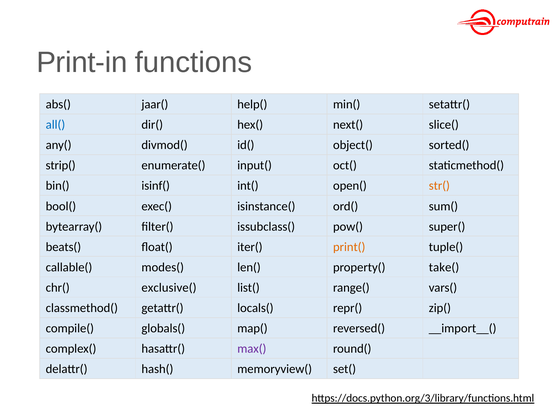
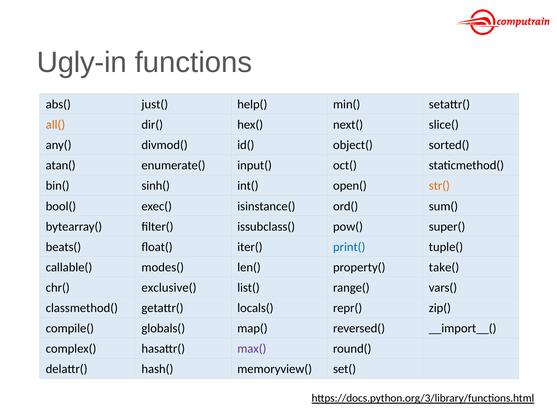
Print-in: Print-in -> Ugly-in (82, 62)
jaar(: jaar( -> just( (155, 104)
all( colour: blue -> orange (55, 125)
strip(: strip( -> atan( (61, 165)
isinf(: isinf( -> sinh( (156, 186)
print( colour: orange -> blue (349, 247)
